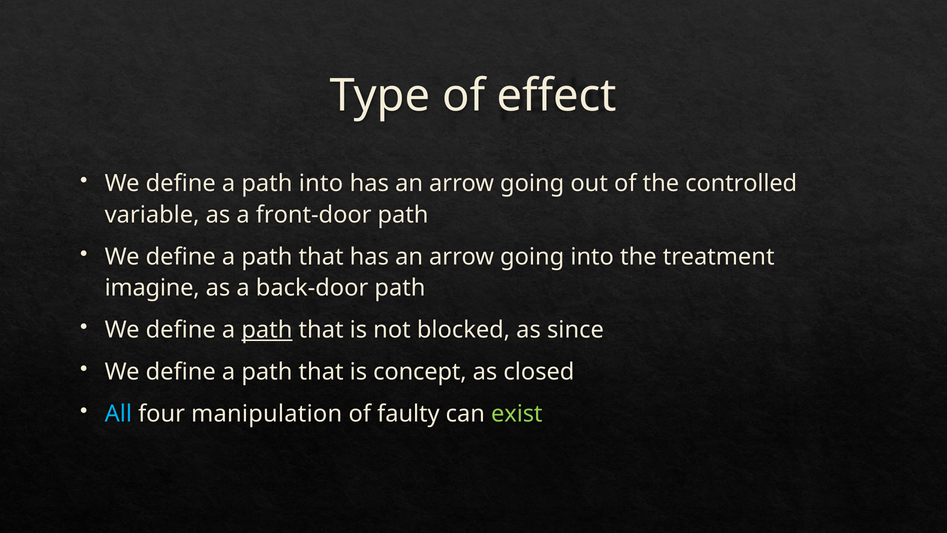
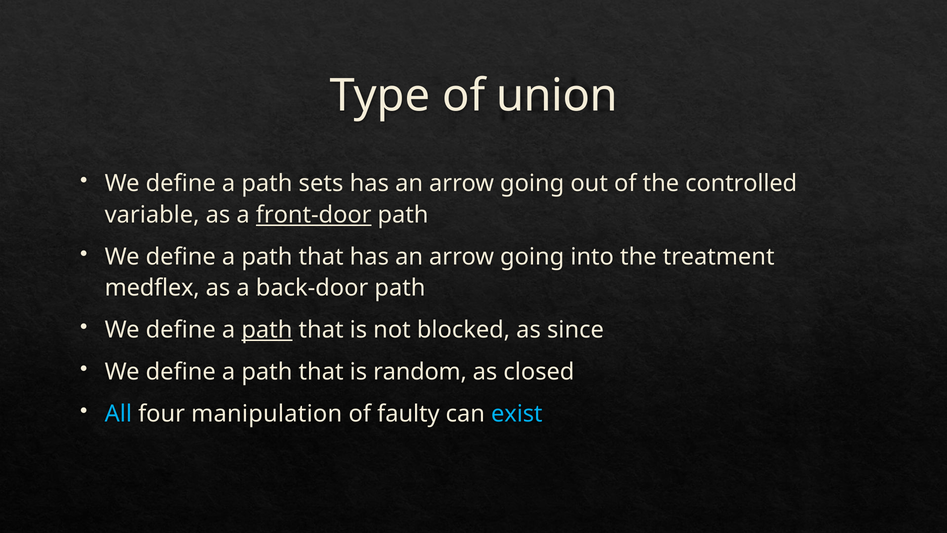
effect: effect -> union (557, 96)
path into: into -> sets (321, 184)
front-door underline: none -> present (314, 215)
imagine: imagine -> medflex (152, 288)
concept: concept -> random (420, 372)
exist colour: light green -> light blue (517, 414)
